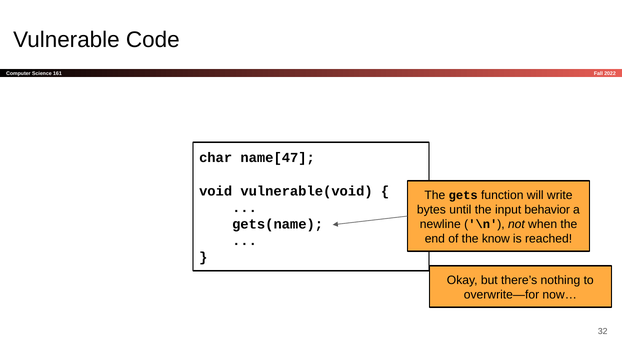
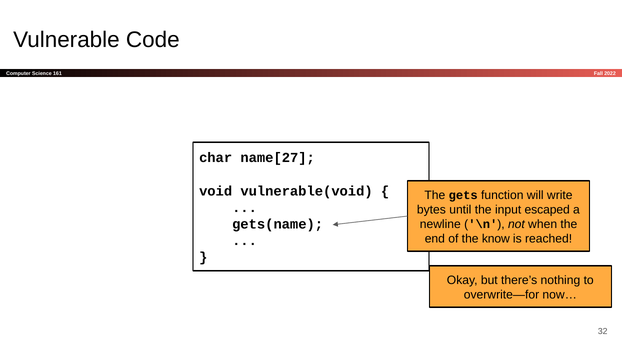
name[47: name[47 -> name[27 (278, 158)
behavior: behavior -> escaped (547, 210)
